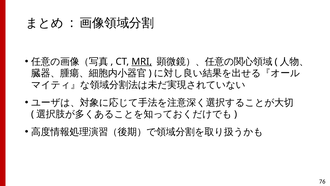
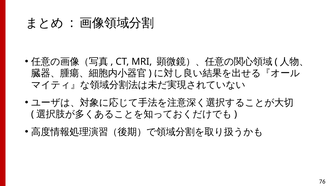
MRI underline: present -> none (142, 62)
